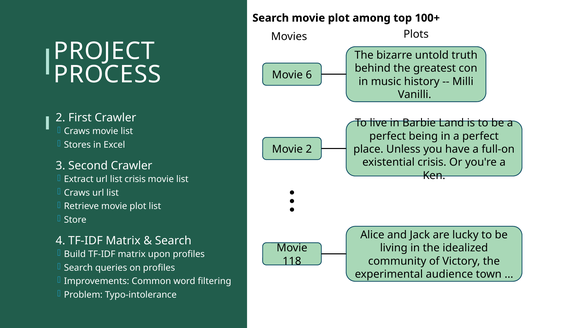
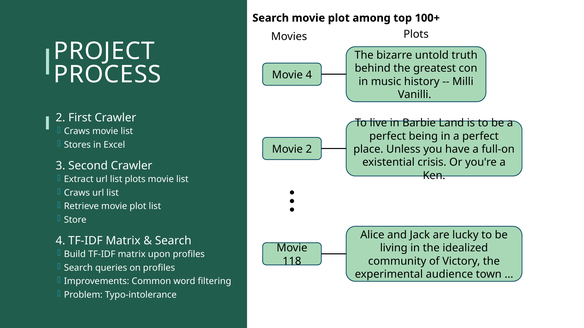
Movie 6: 6 -> 4 (309, 75)
list crisis: crisis -> plots (135, 180)
